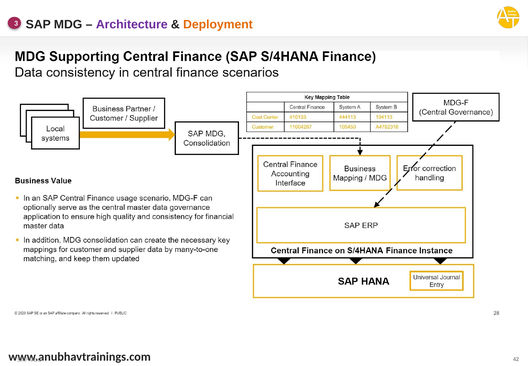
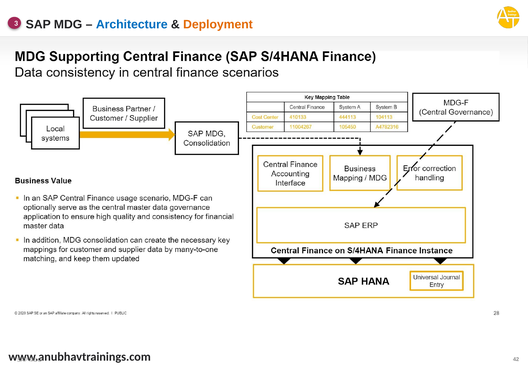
Architecture colour: purple -> blue (132, 24)
